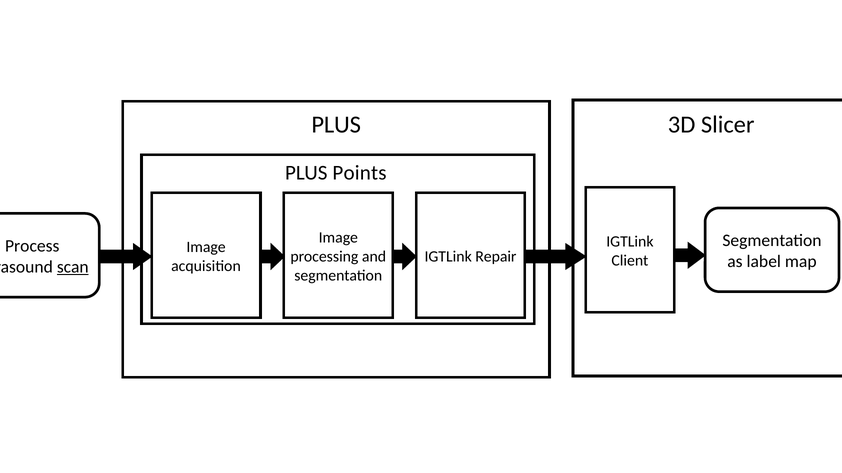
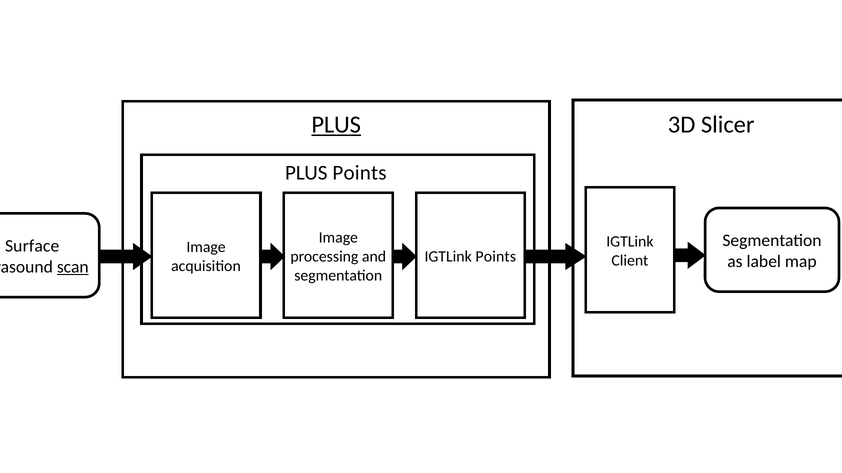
PLUS underline: none -> present (336, 125)
Process: Process -> Surface (32, 246)
IGTLink Repair: Repair -> Points (496, 257)
